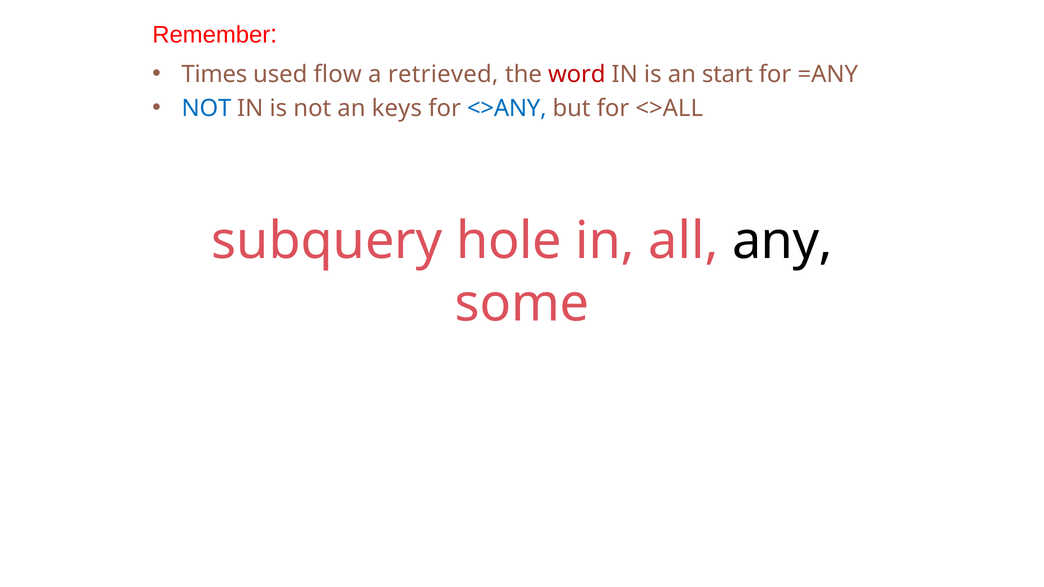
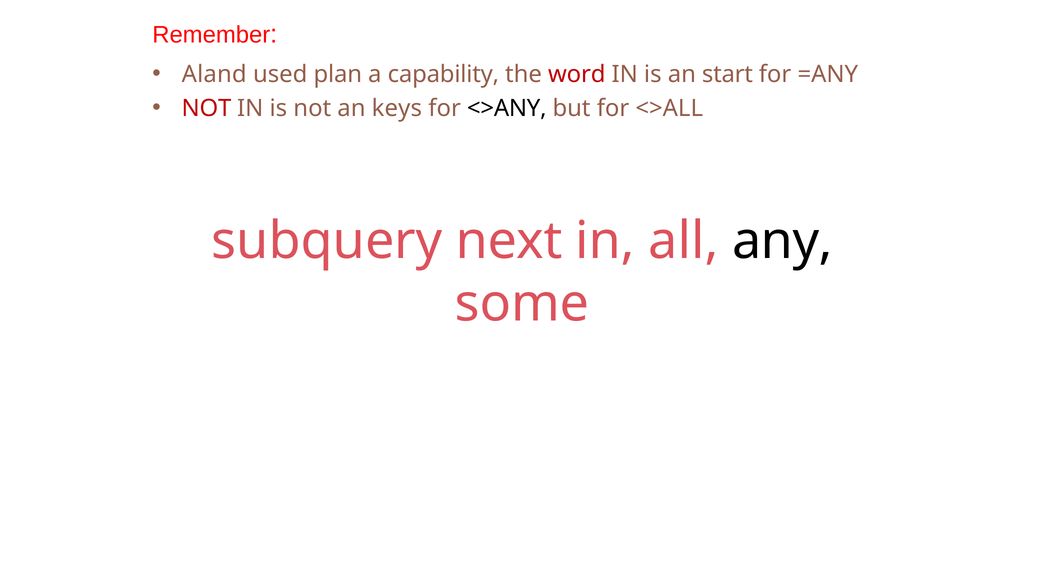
Times: Times -> Aland (214, 74)
flow: flow -> plan (338, 74)
retrieved: retrieved -> capability (443, 74)
NOT colour: blue -> red (206, 108)
<>ANY colour: blue -> black (507, 108)
hole: hole -> next (509, 241)
